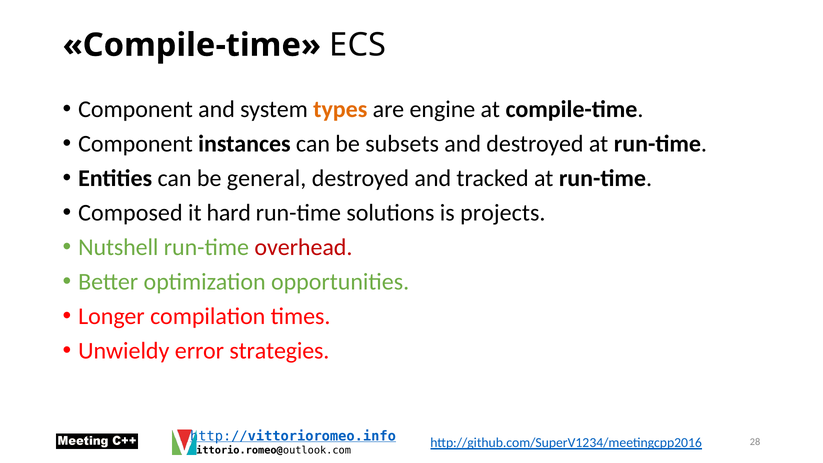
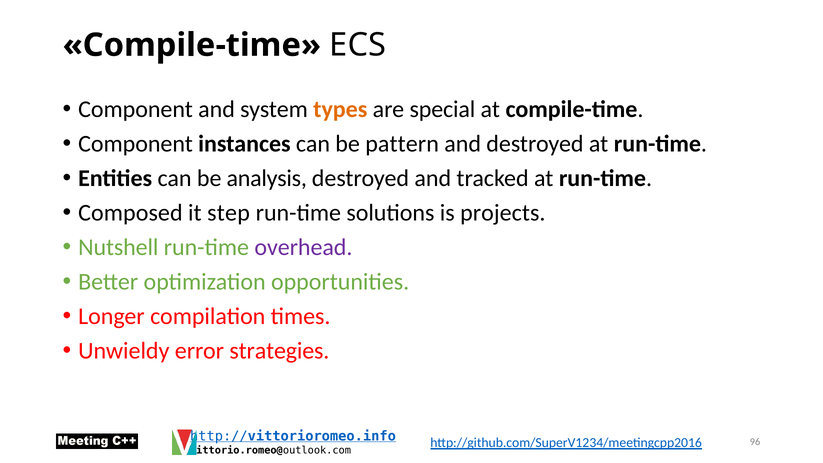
engine: engine -> special (442, 109)
subsets: subsets -> pattern (402, 144)
general: general -> analysis (267, 178)
hard: hard -> step (229, 213)
overhead colour: red -> purple (303, 247)
28: 28 -> 96 (755, 442)
